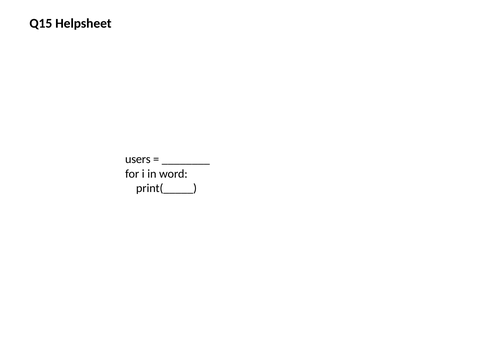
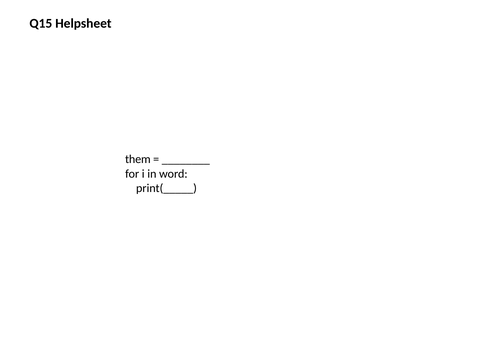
users: users -> them (138, 160)
